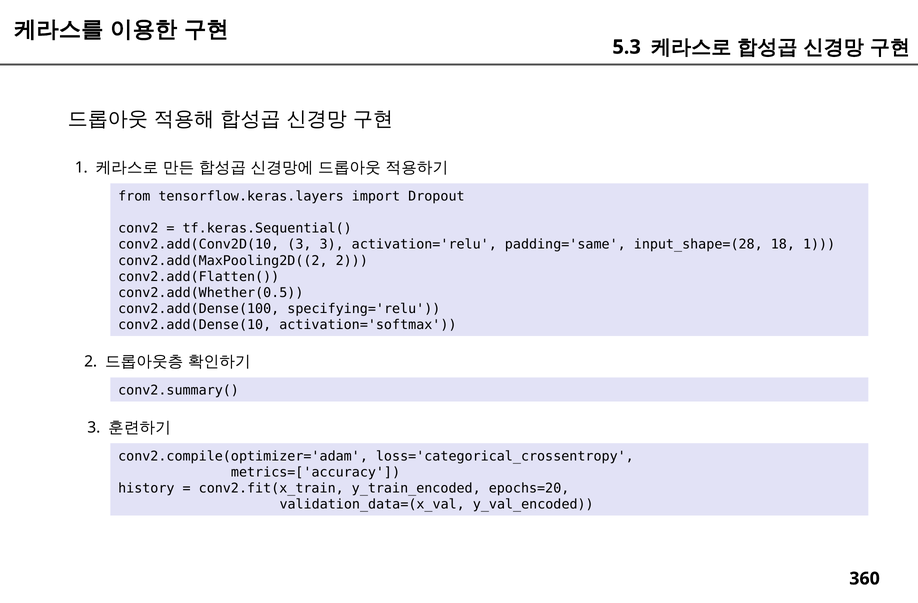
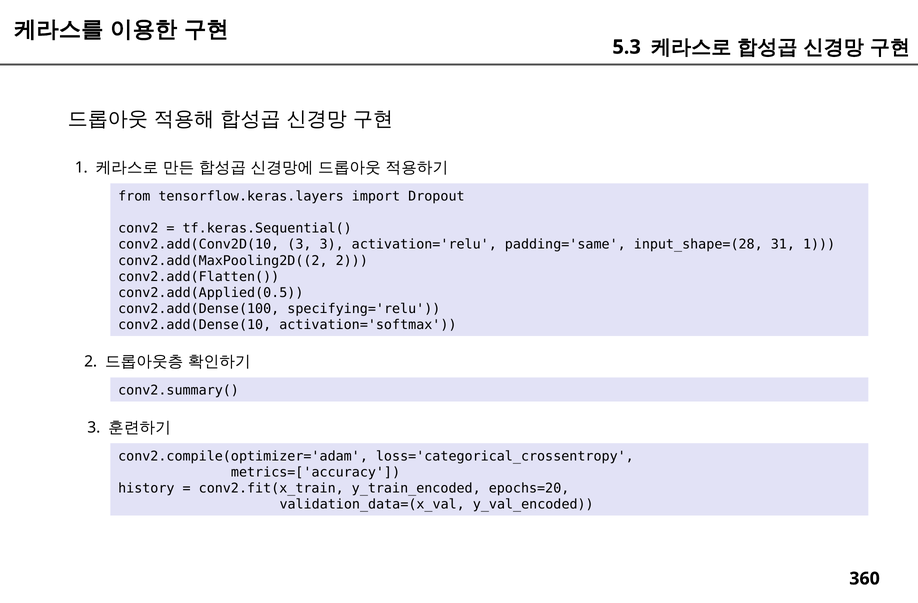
18: 18 -> 31 (783, 245)
conv2.add(Whether(0.5: conv2.add(Whether(0.5 -> conv2.add(Applied(0.5 (211, 293)
